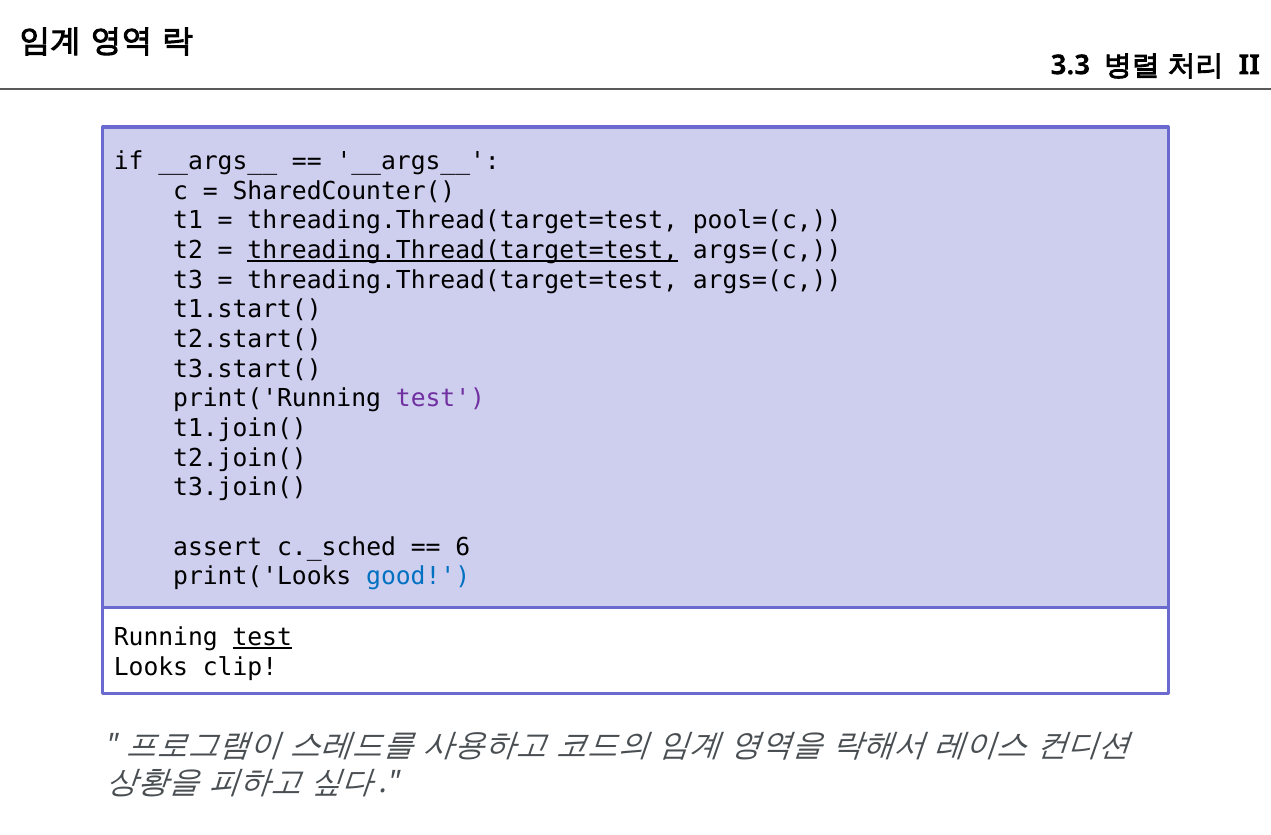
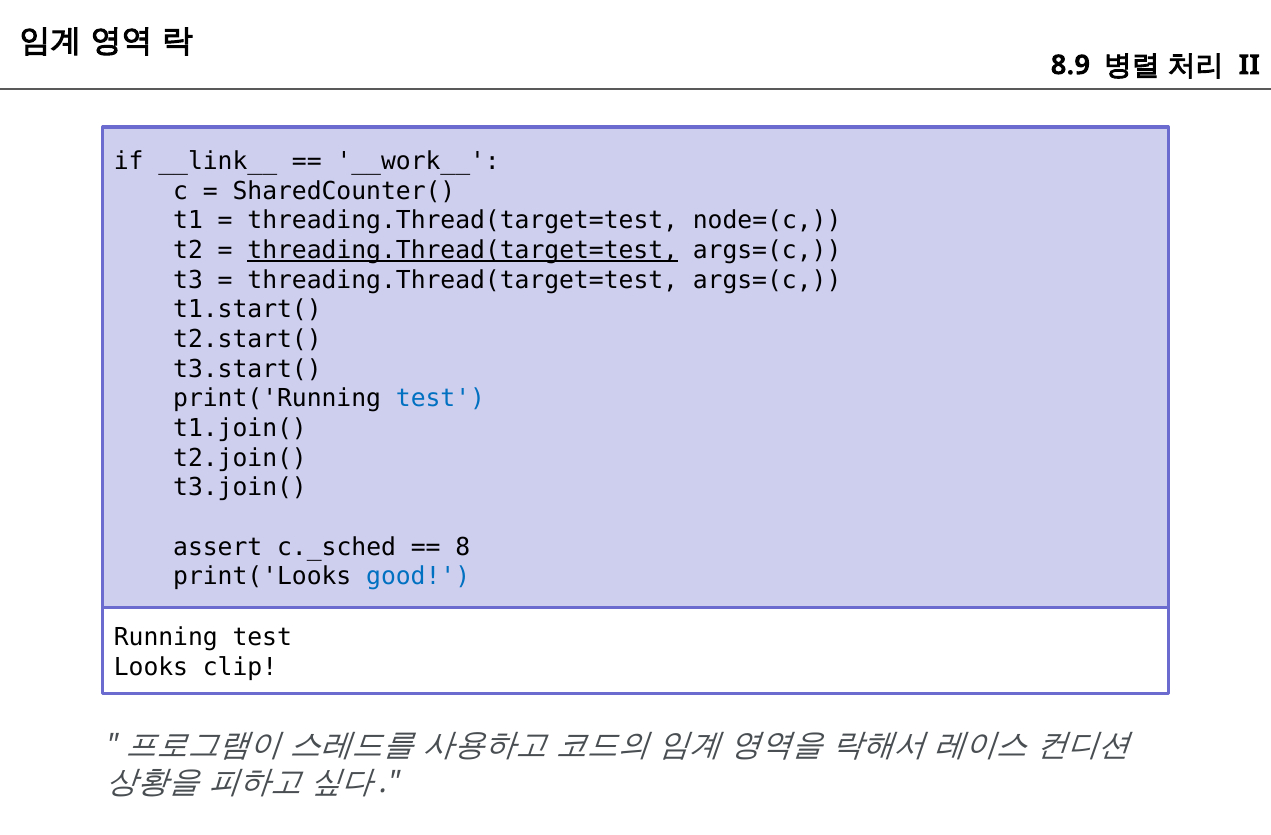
3.3: 3.3 -> 8.9 (1070, 65)
if __args__: __args__ -> __link__ (218, 161)
__args__: __args__ -> __work__ (418, 161)
pool=(c: pool=(c -> node=(c (767, 221)
test colour: purple -> blue (441, 399)
6: 6 -> 8 (463, 547)
test underline: present -> none (262, 637)
